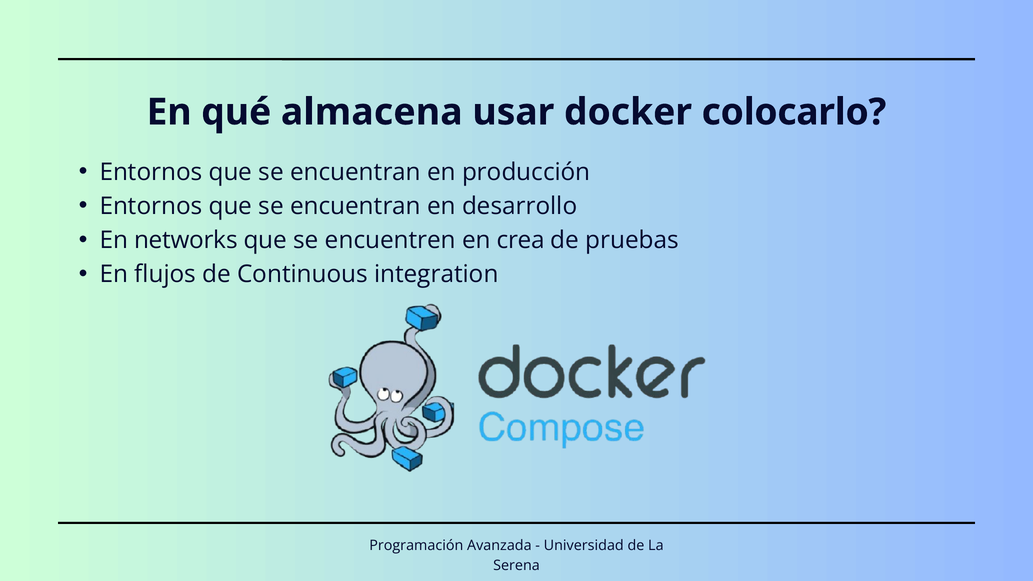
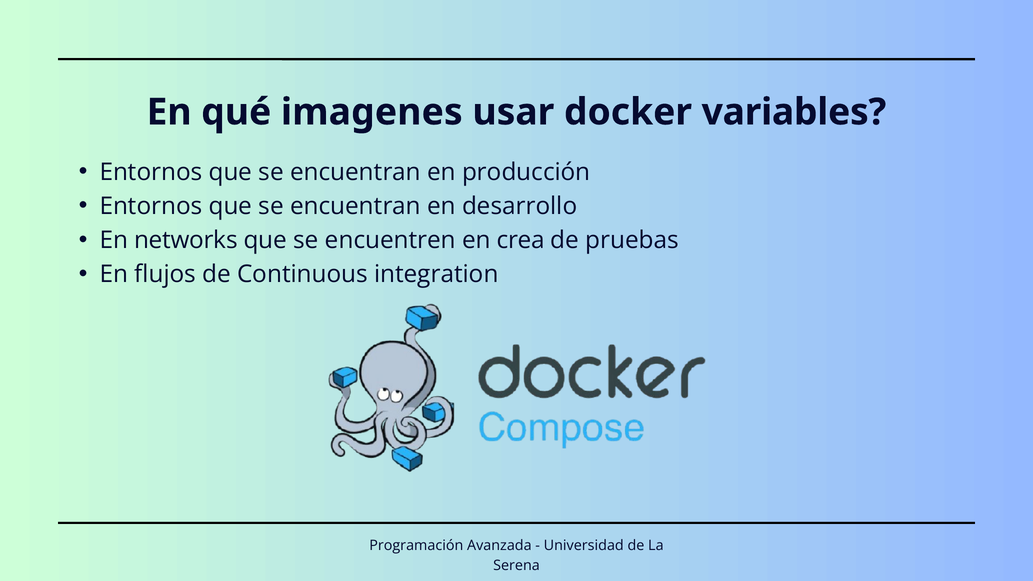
almacena: almacena -> imagenes (372, 112)
colocarlo: colocarlo -> variables (794, 112)
